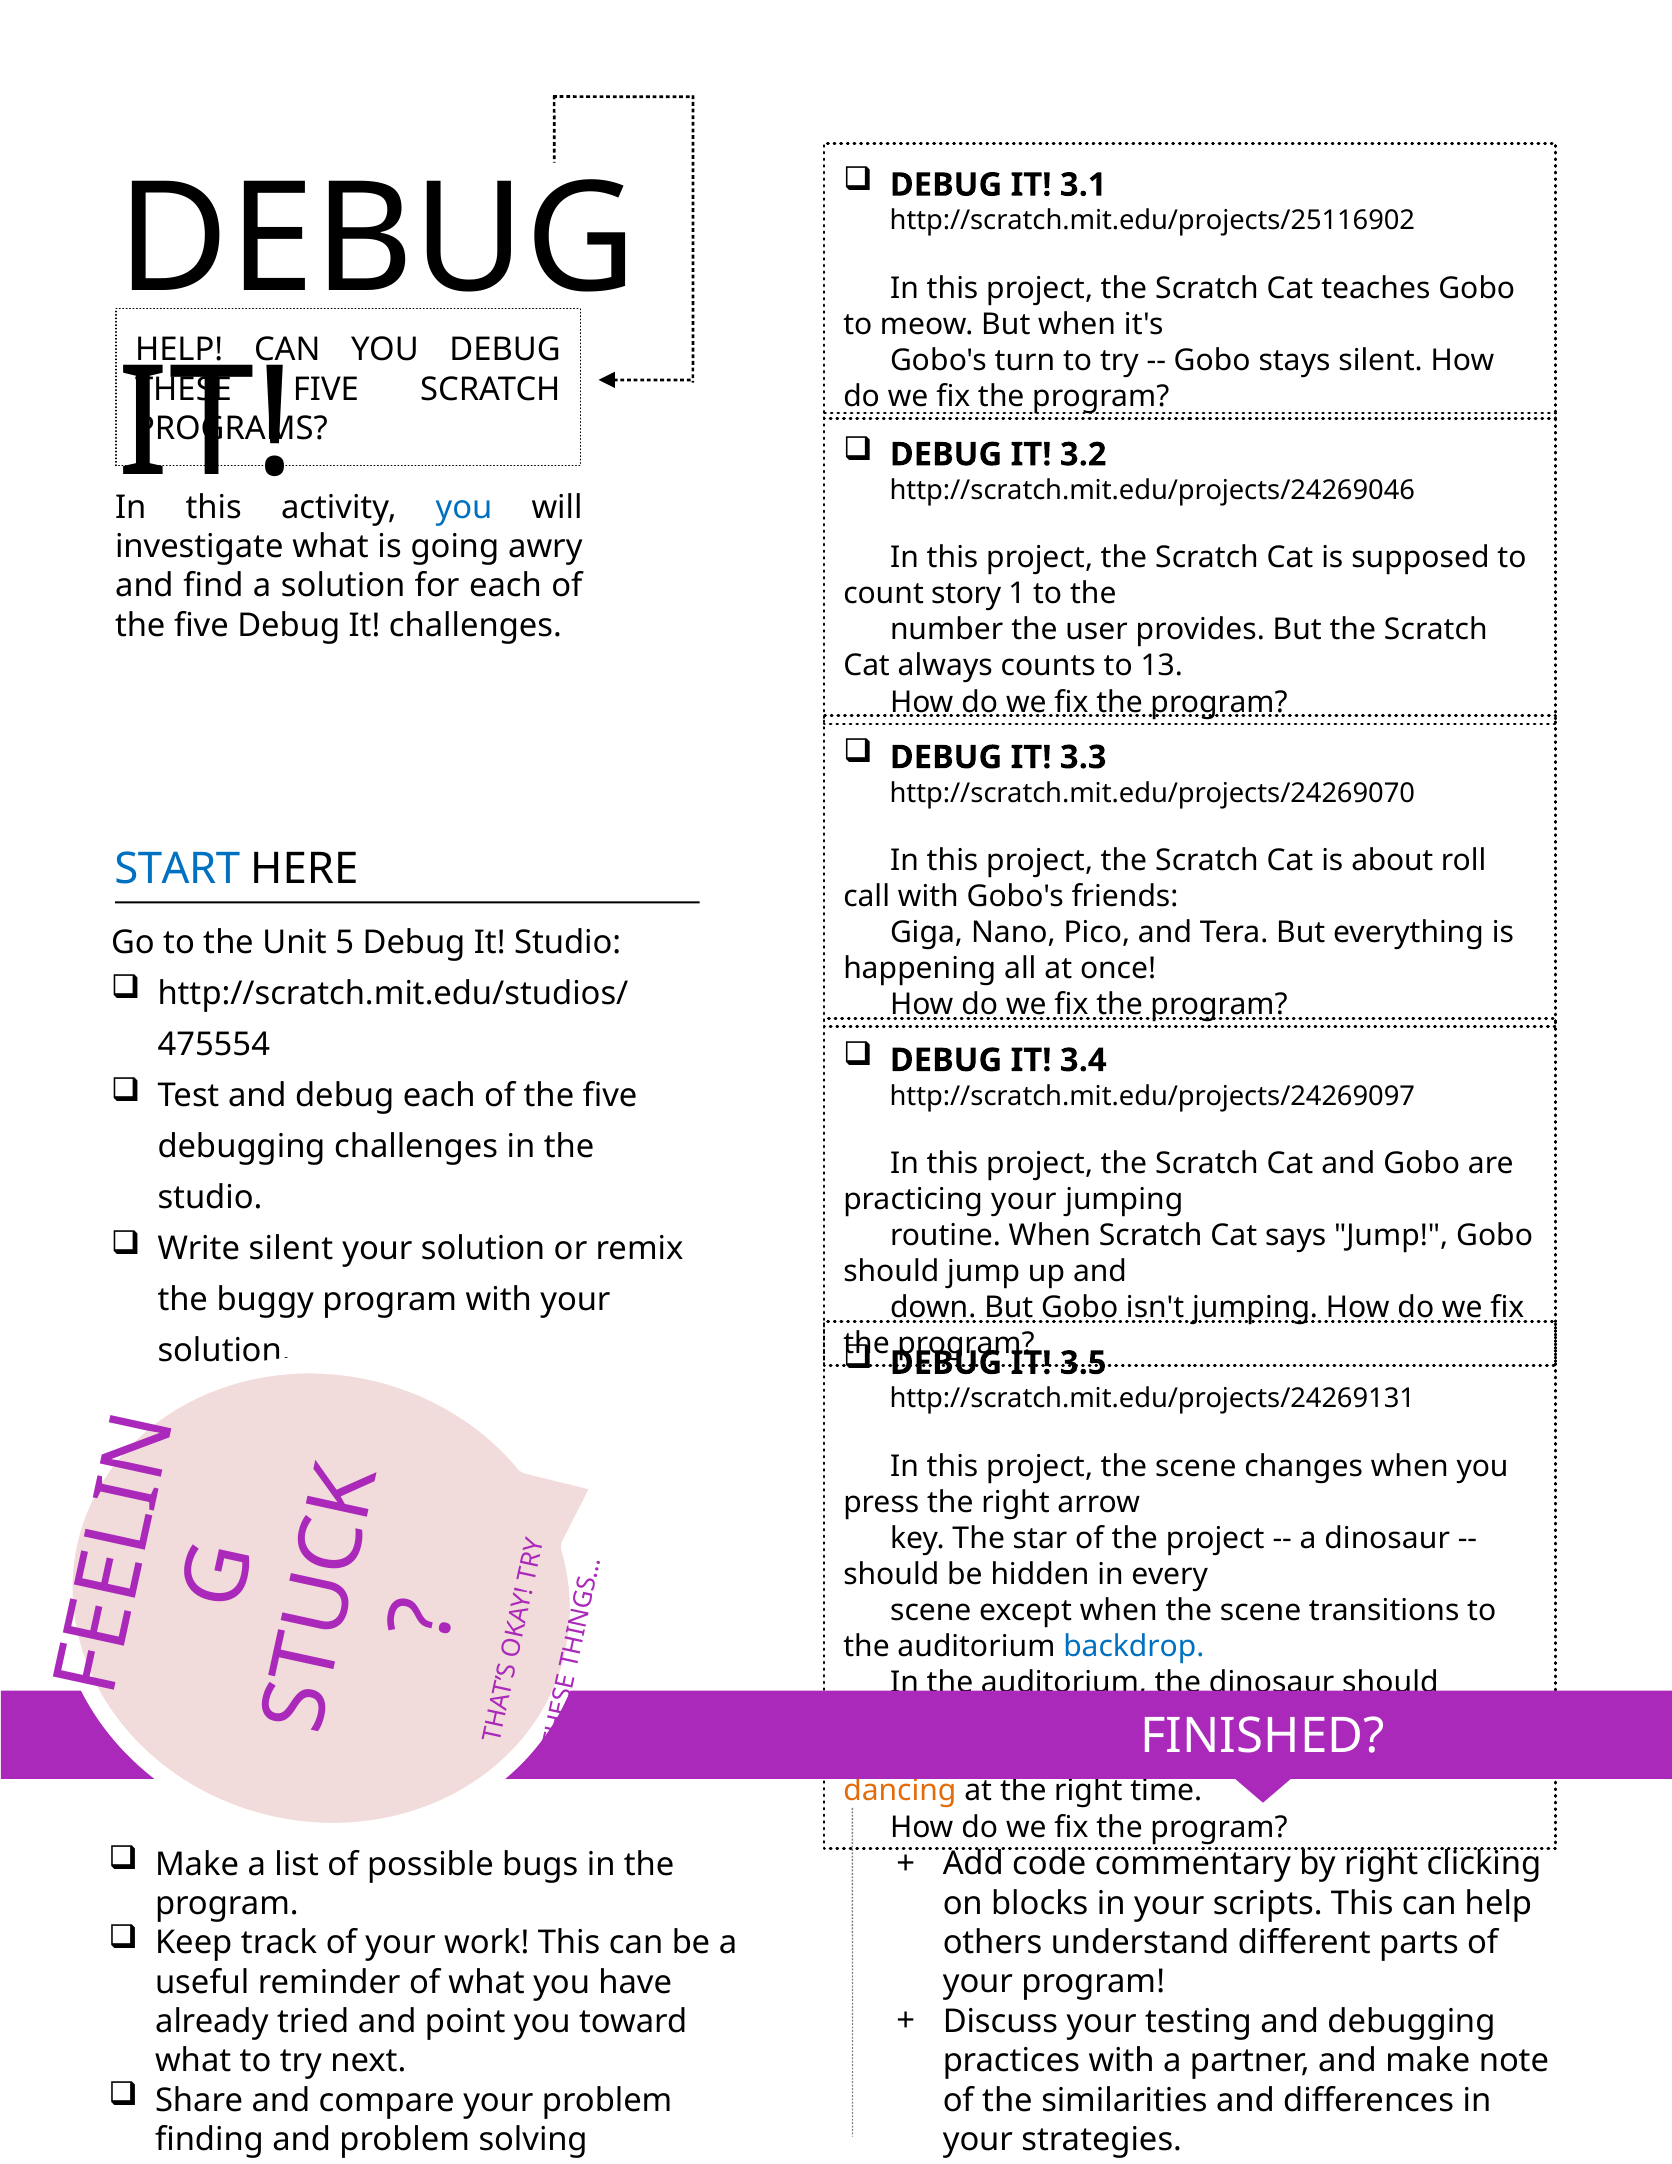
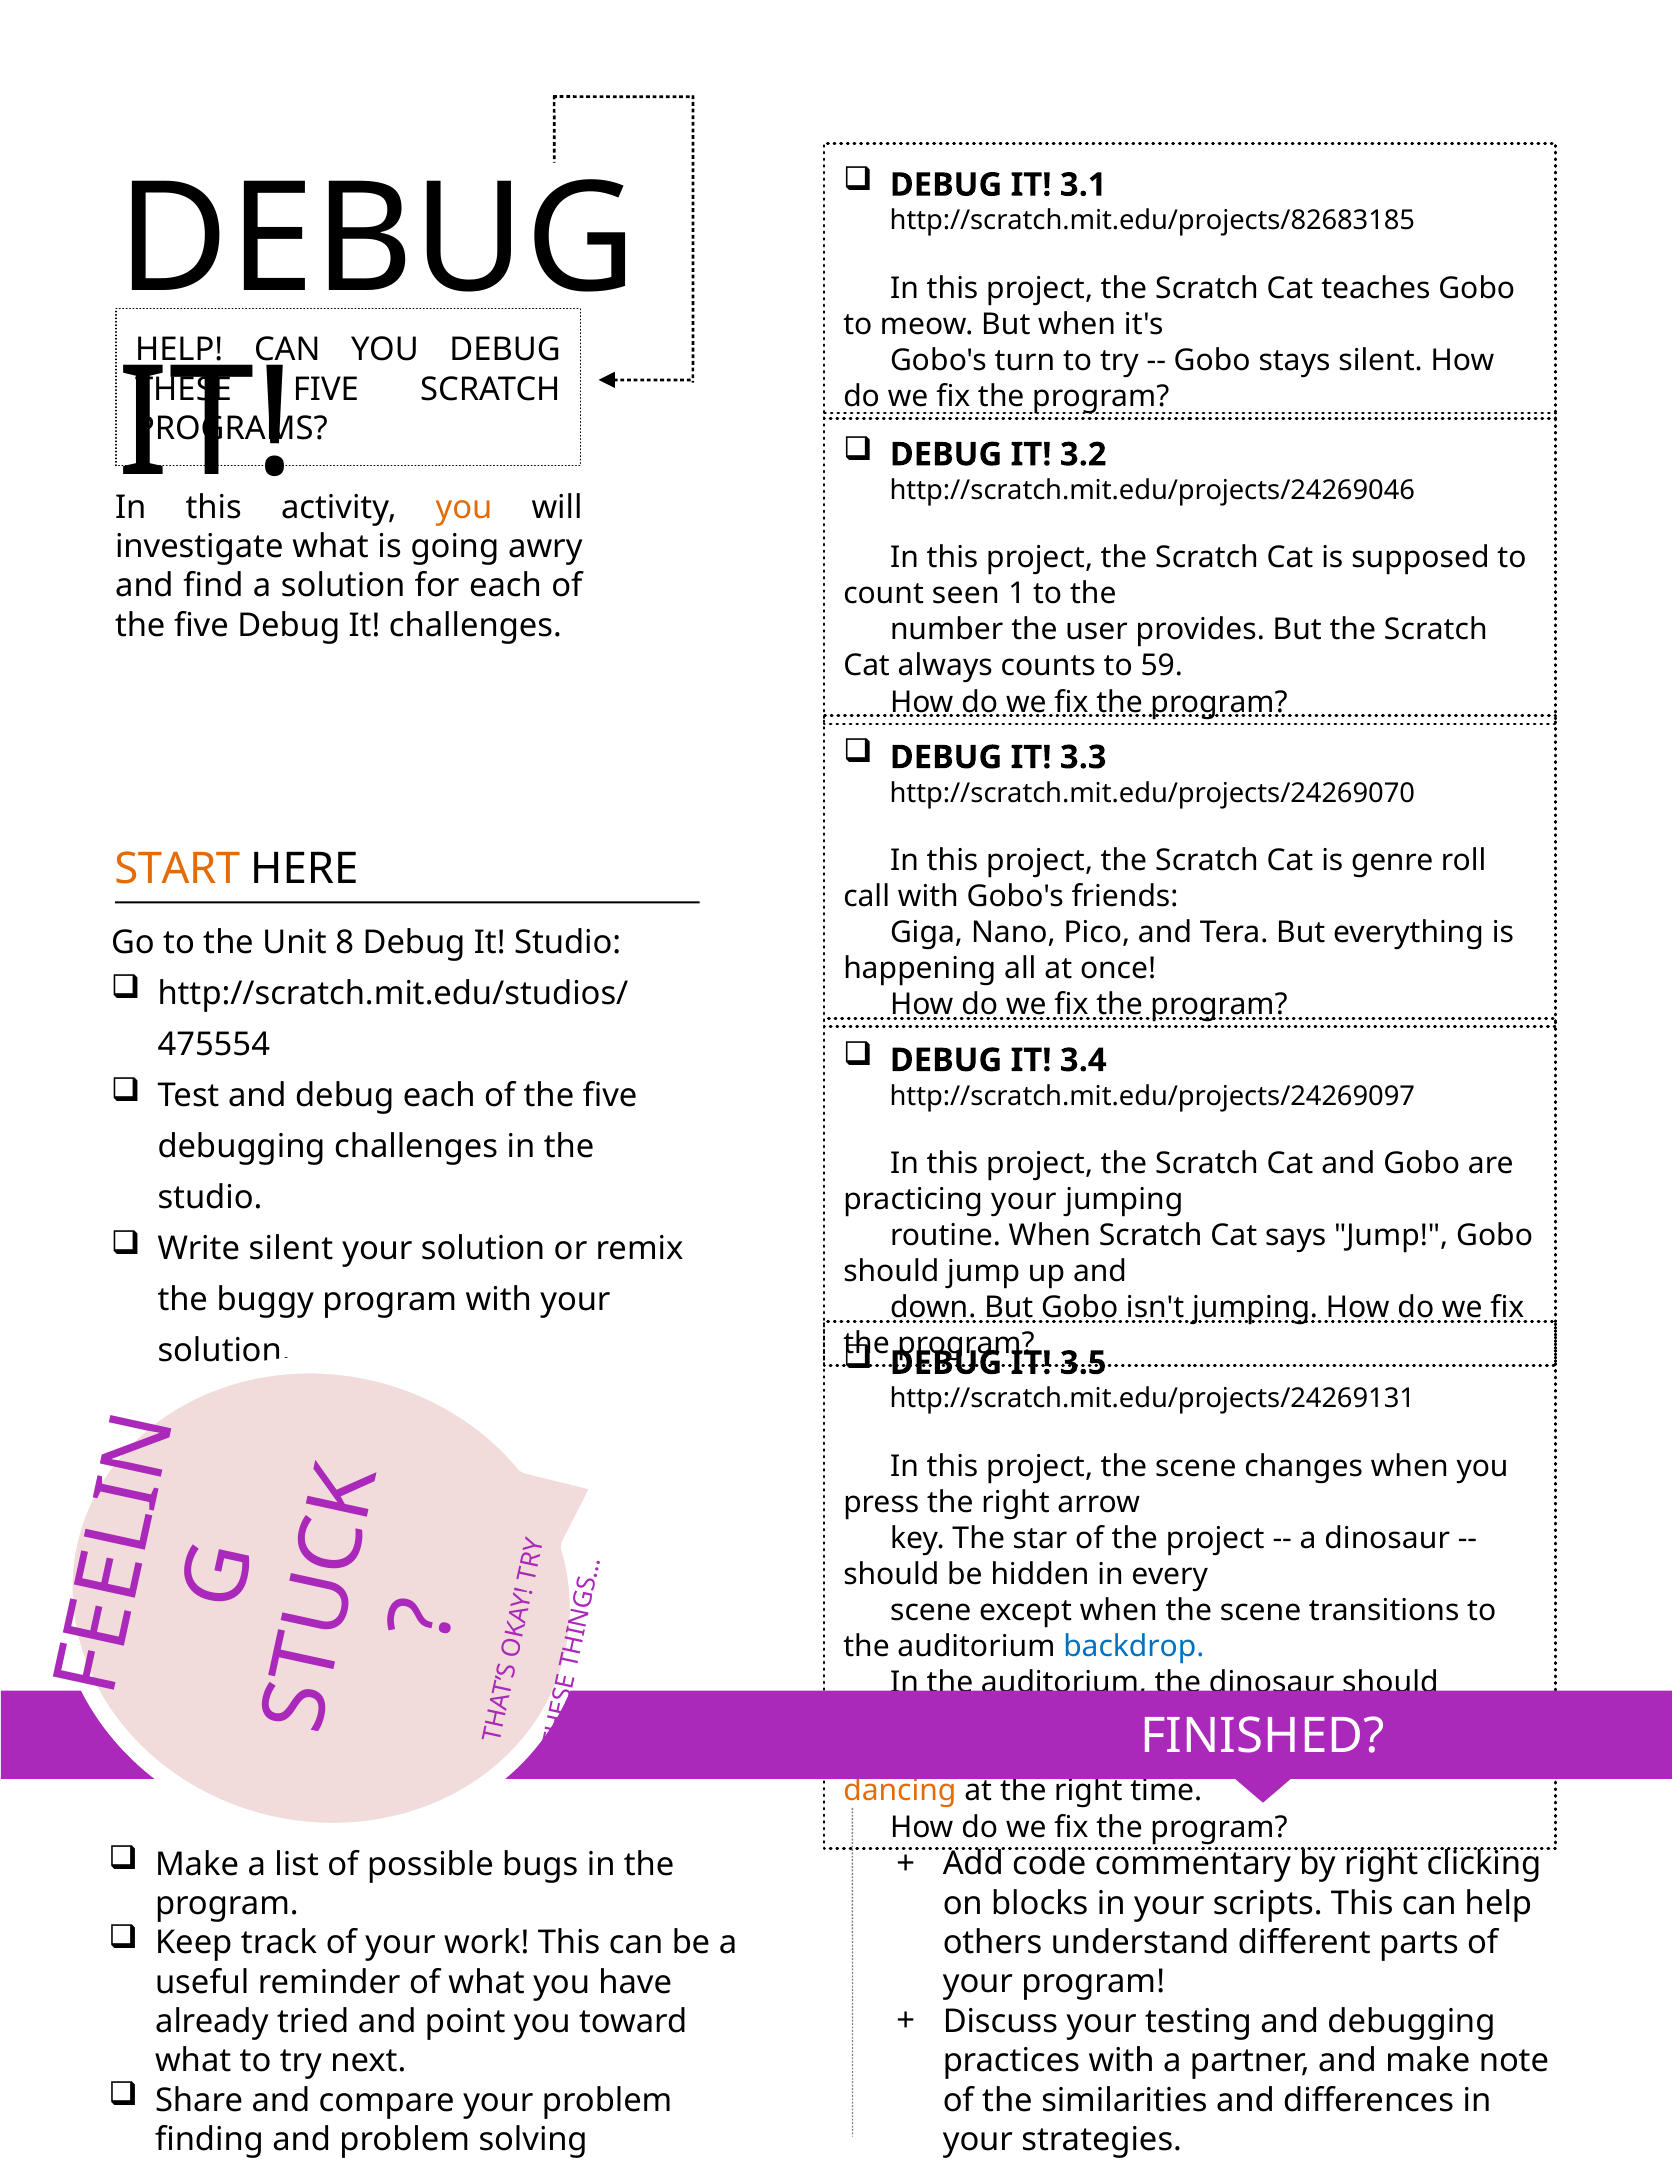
http://scratch.mit.edu/projects/25116902: http://scratch.mit.edu/projects/25116902 -> http://scratch.mit.edu/projects/82683185 (1152, 221)
you colour: blue -> orange (464, 507)
story: story -> seen (966, 594)
13: 13 -> 59 (1162, 666)
about: about -> genre (1392, 860)
START colour: blue -> orange (177, 869)
5: 5 -> 8 (345, 942)
